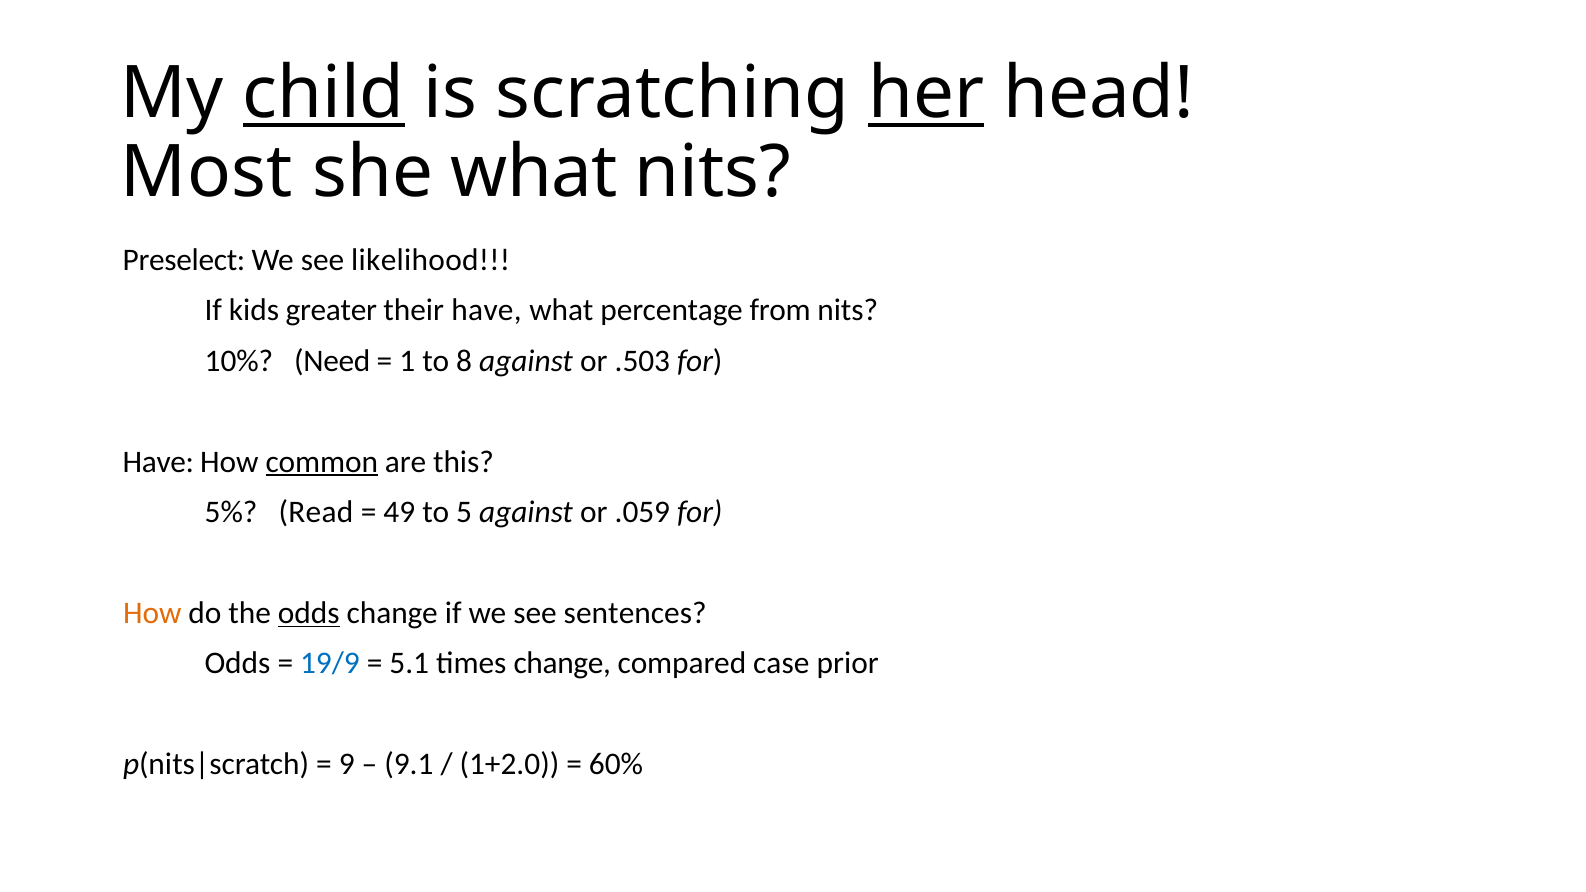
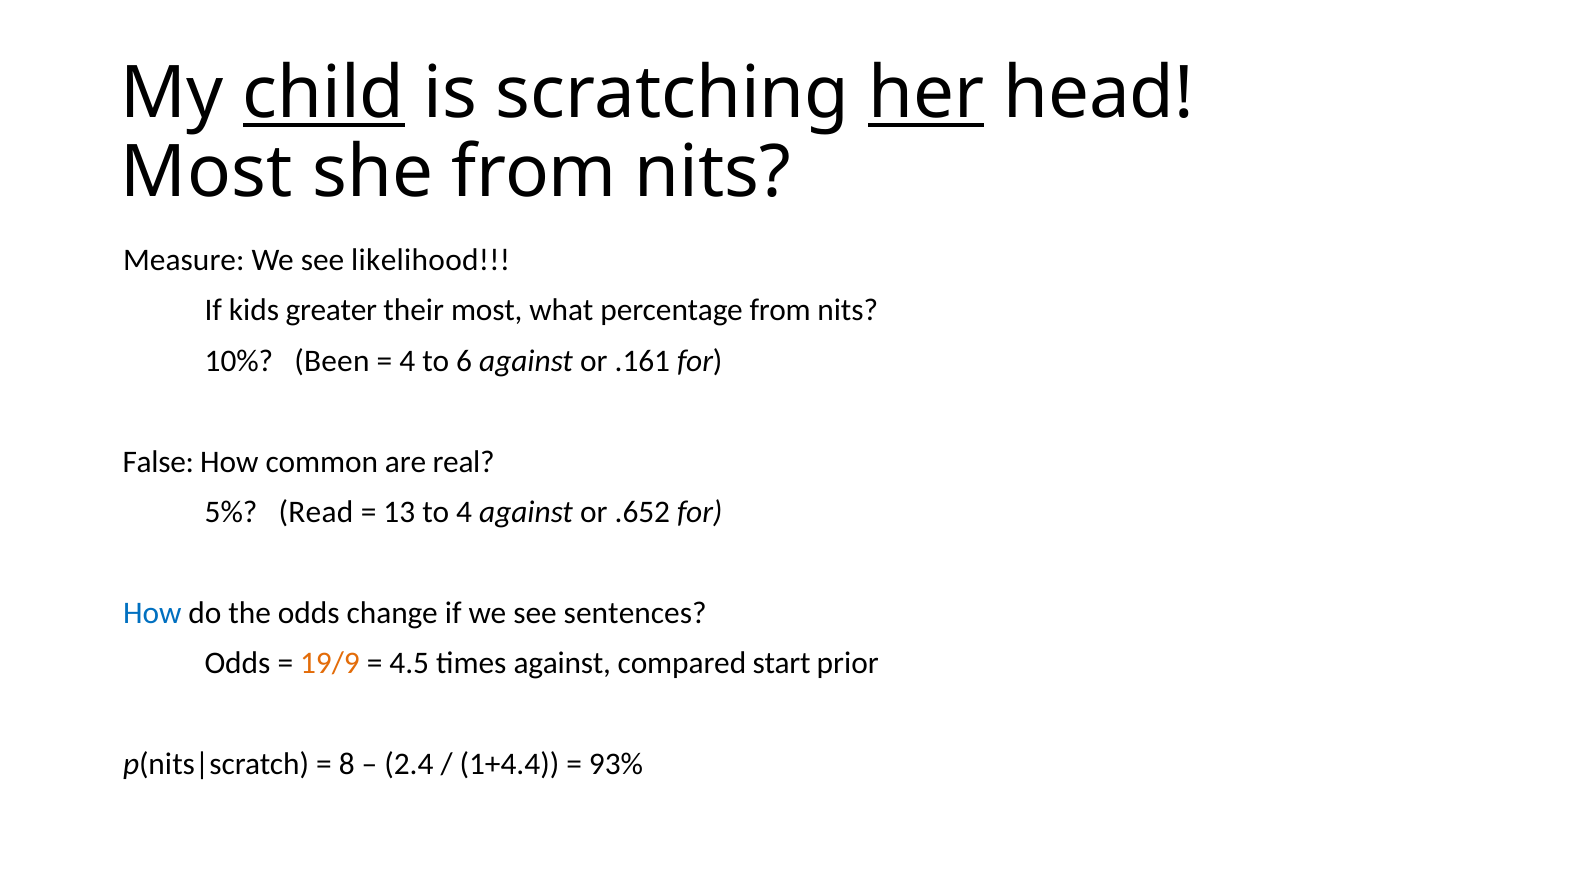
she what: what -> from (534, 172)
Preselect: Preselect -> Measure (184, 260)
their have: have -> most (487, 311)
Need: Need -> Been (332, 361)
1: 1 -> 4 (407, 361)
8: 8 -> 6 (464, 361)
.503: .503 -> .161 (642, 361)
Have: Have -> False (158, 462)
common underline: present -> none (322, 462)
this: this -> real (464, 462)
49: 49 -> 13 (399, 512)
to 5: 5 -> 4 (464, 512)
.059: .059 -> .652 (642, 512)
How colour: orange -> blue (152, 613)
odds underline: present -> none (309, 613)
19/9 colour: blue -> orange (330, 664)
5.1: 5.1 -> 4.5 (409, 664)
times change: change -> against (562, 664)
case: case -> start (782, 664)
9: 9 -> 8 (347, 764)
9.1: 9.1 -> 2.4 (409, 764)
1+2.0: 1+2.0 -> 1+4.4 (509, 764)
60%: 60% -> 93% (616, 764)
